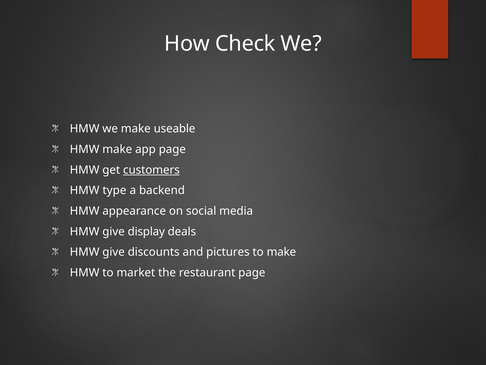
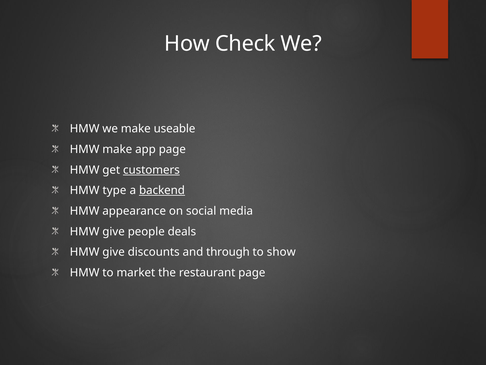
backend underline: none -> present (162, 190)
display: display -> people (146, 231)
pictures: pictures -> through (228, 252)
to make: make -> show (281, 252)
